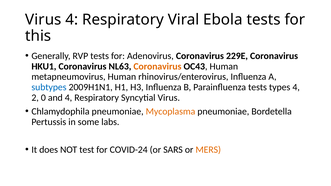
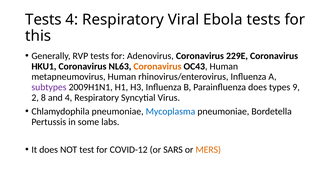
Virus: Virus -> Tests (43, 20)
subtypes colour: blue -> purple (49, 87)
Parainfluenza tests: tests -> does (258, 87)
types 4: 4 -> 9 (296, 87)
0: 0 -> 8 (43, 98)
Mycoplasma colour: orange -> blue (170, 112)
COVID-24: COVID-24 -> COVID-12 (129, 150)
